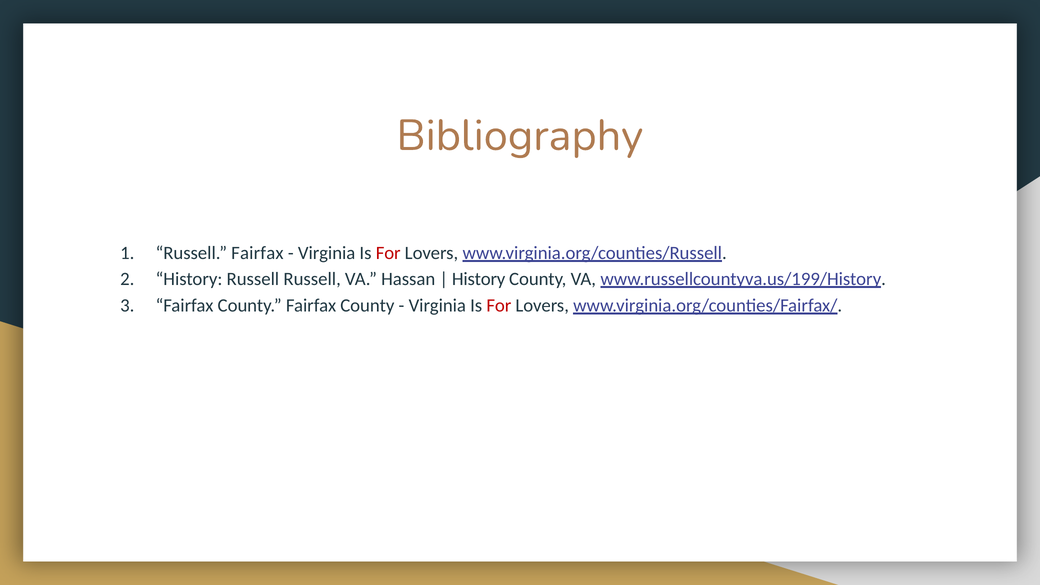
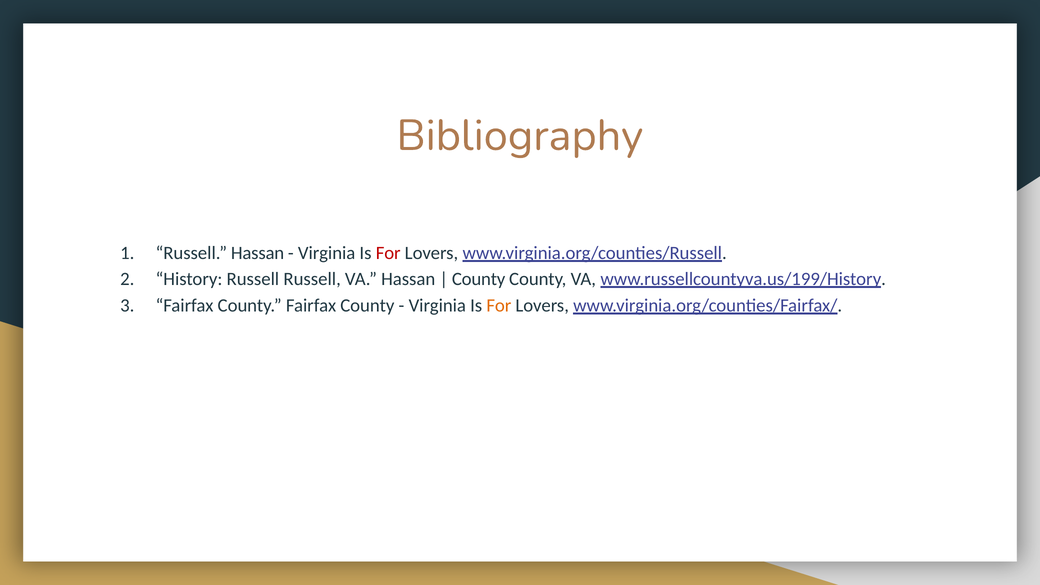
Russell Fairfax: Fairfax -> Hassan (258, 253)
History: History -> County (479, 279)
For colour: red -> orange (499, 305)
